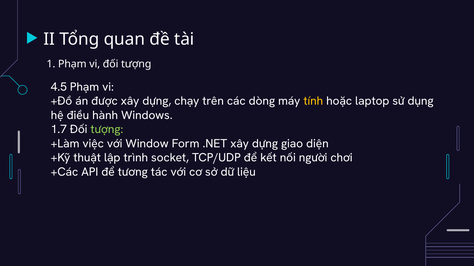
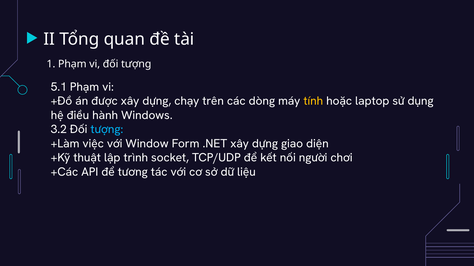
4.5: 4.5 -> 5.1 (59, 87)
1.7: 1.7 -> 3.2 (59, 130)
tượng colour: light green -> light blue (107, 130)
